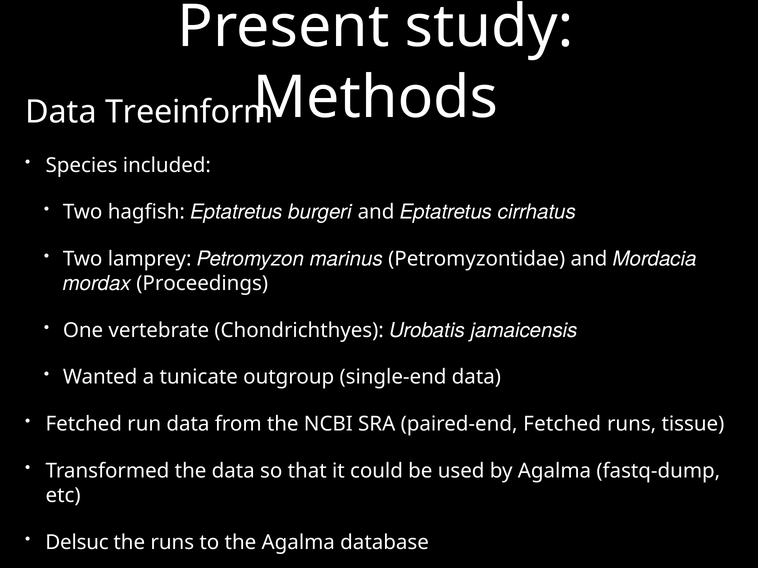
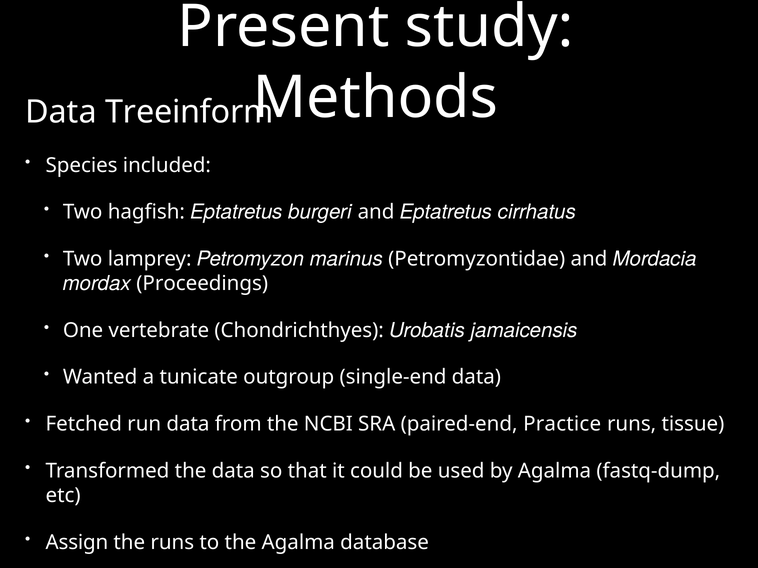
paired-end Fetched: Fetched -> Practice (562, 424)
Delsuc: Delsuc -> Assign (77, 543)
